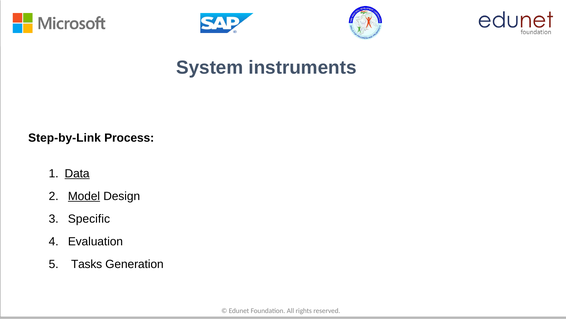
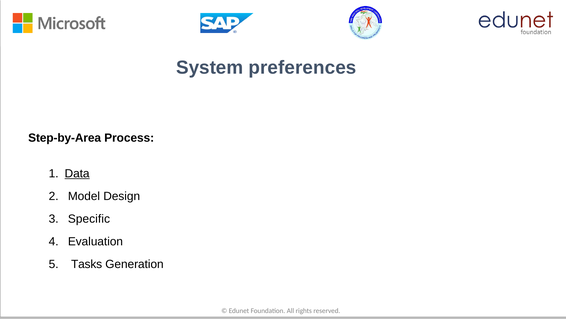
instruments: instruments -> preferences (303, 67)
Step-by-Link: Step-by-Link -> Step-by-Area (65, 138)
Model underline: present -> none (84, 196)
